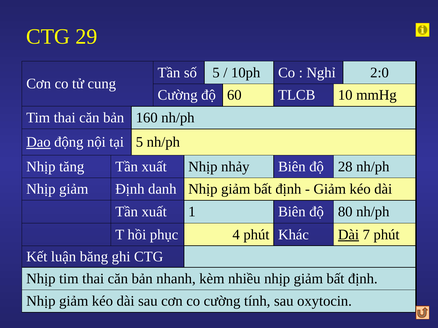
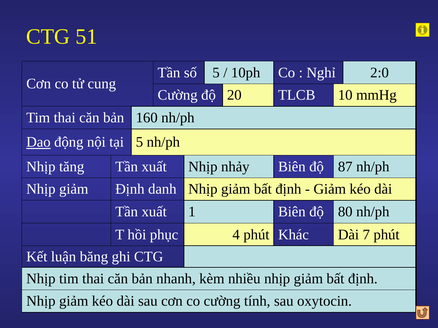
29: 29 -> 51 (86, 37)
60: 60 -> 20 (234, 95)
28: 28 -> 87 (345, 167)
Dài underline: present -> none (348, 235)
